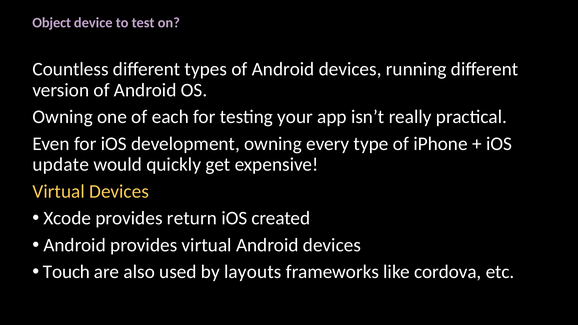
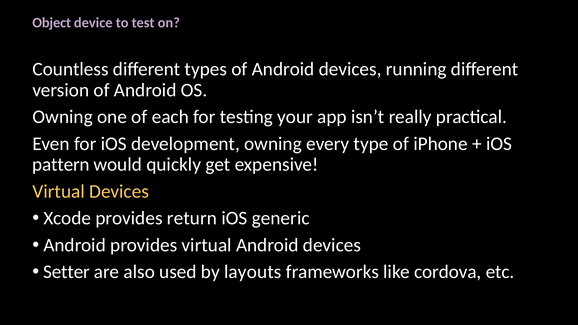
update: update -> pattern (61, 165)
created: created -> generic (281, 218)
Touch: Touch -> Setter (67, 272)
